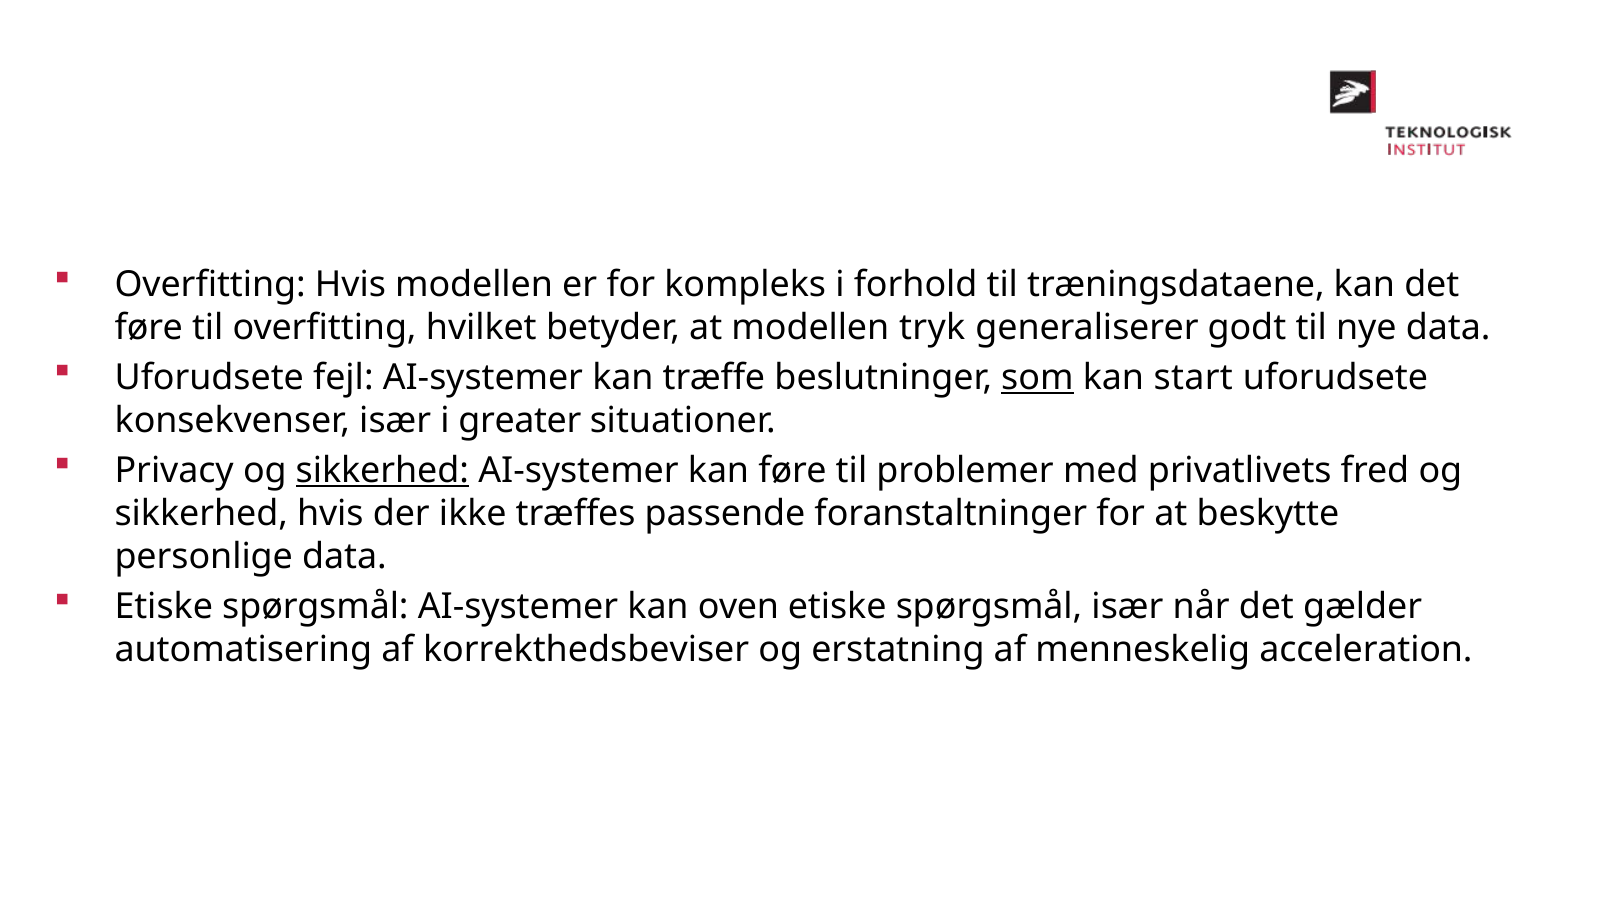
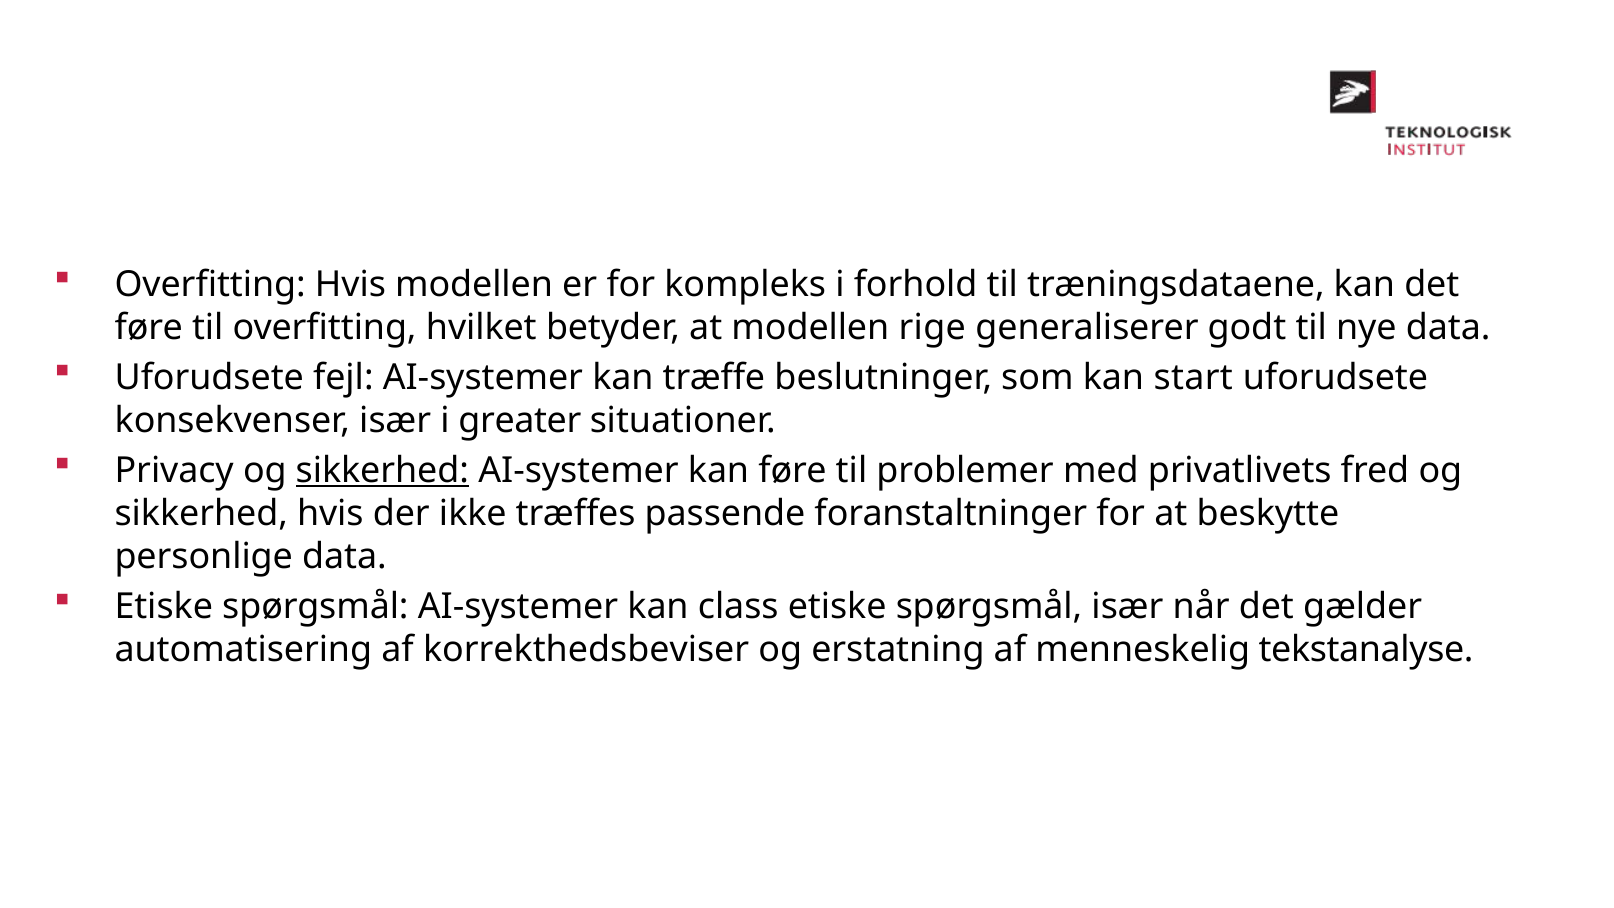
tryk: tryk -> rige (932, 327)
som underline: present -> none (1037, 378)
oven: oven -> class (738, 607)
acceleration: acceleration -> tekstanalyse (1366, 650)
